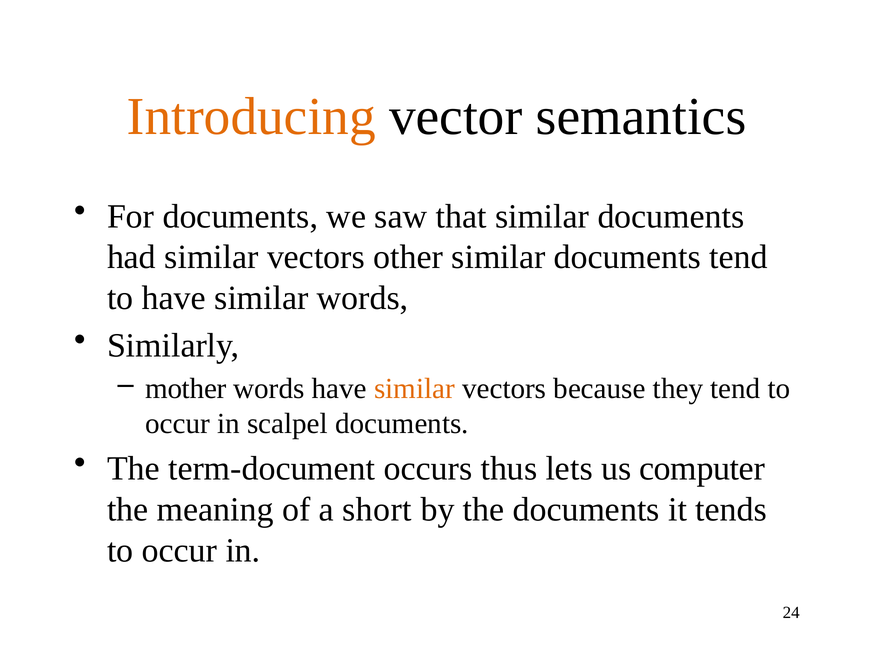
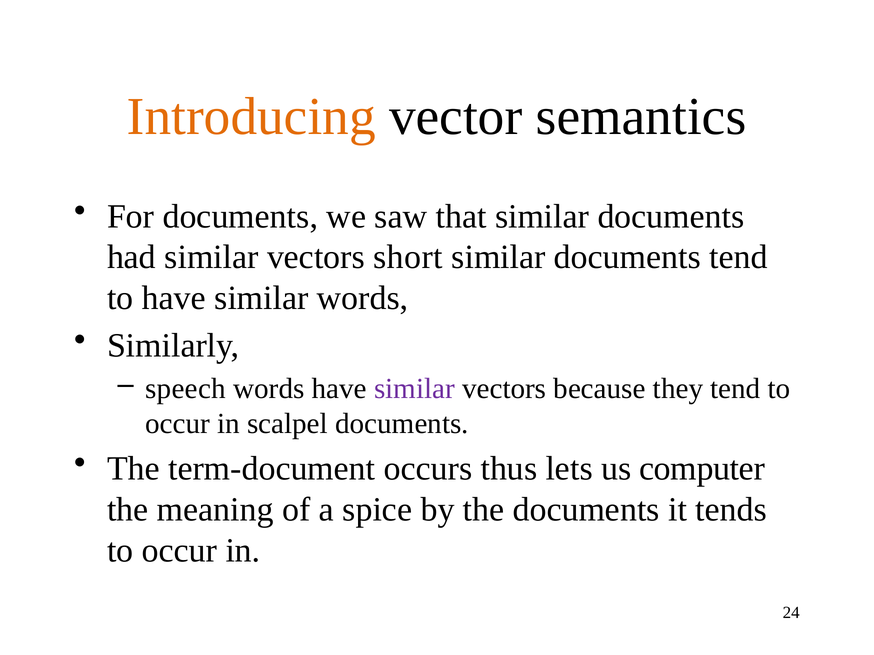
other: other -> short (408, 257)
mother: mother -> speech (186, 389)
similar colour: orange -> purple (414, 389)
short: short -> spice (377, 510)
